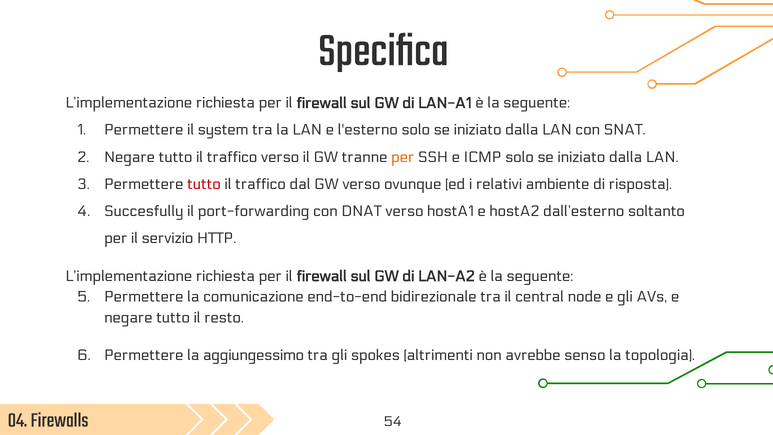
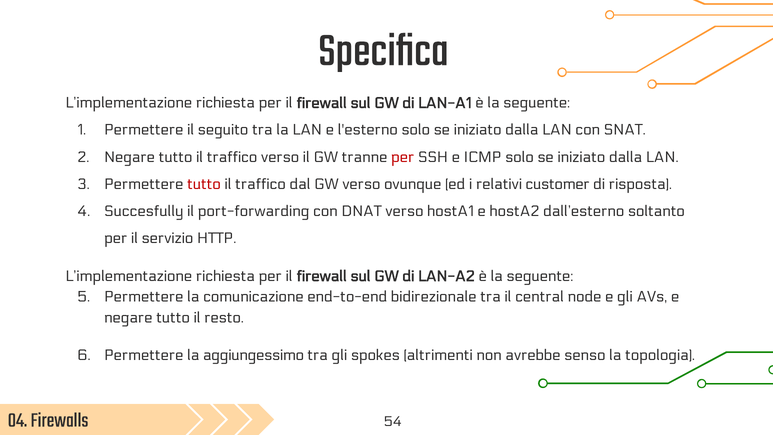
system: system -> seguito (223, 130)
per colour: orange -> red (403, 157)
ambiente: ambiente -> customer (558, 184)
